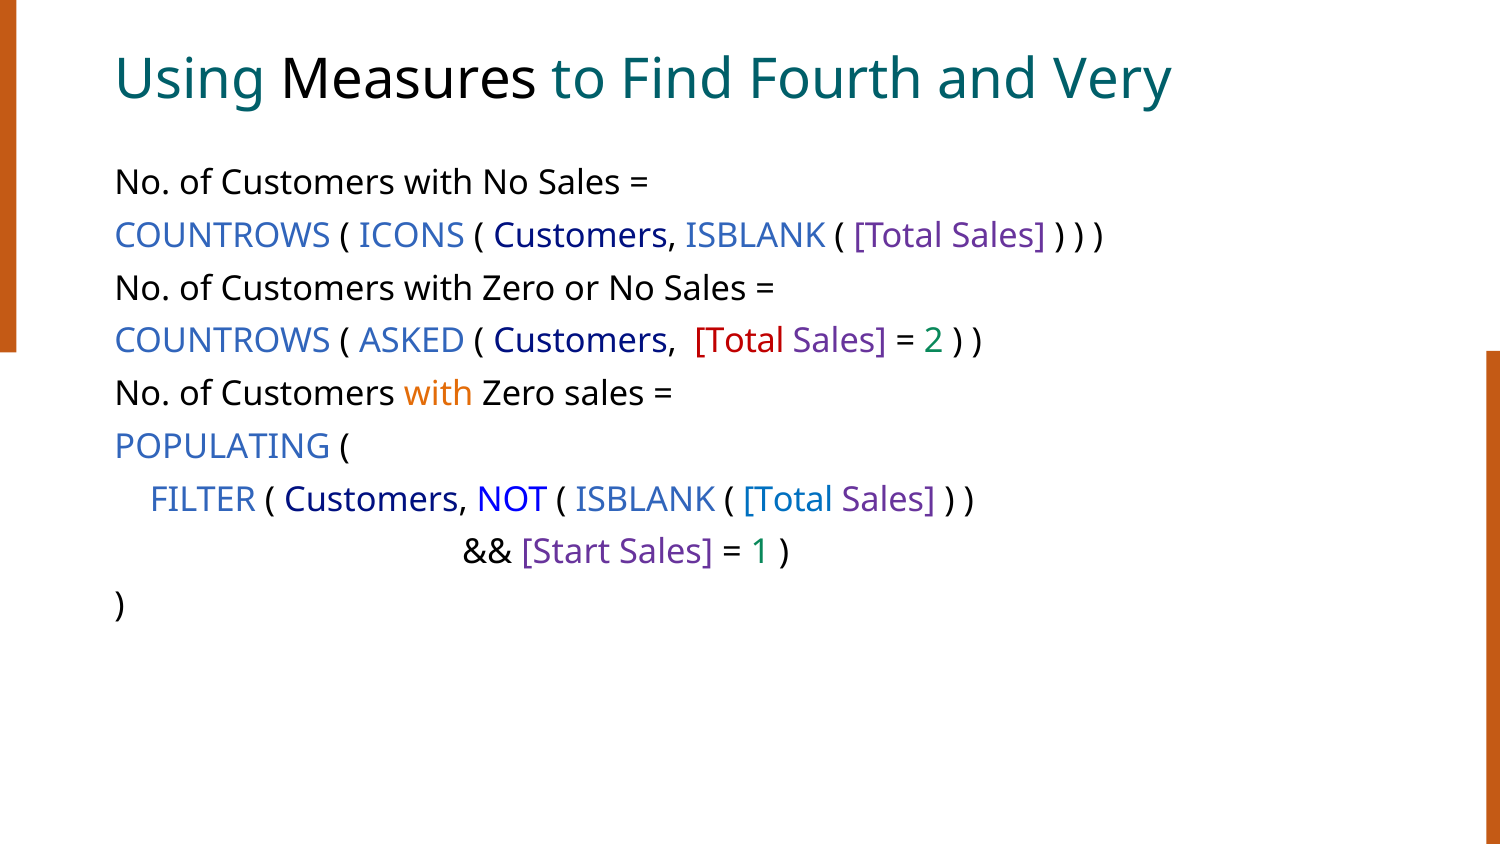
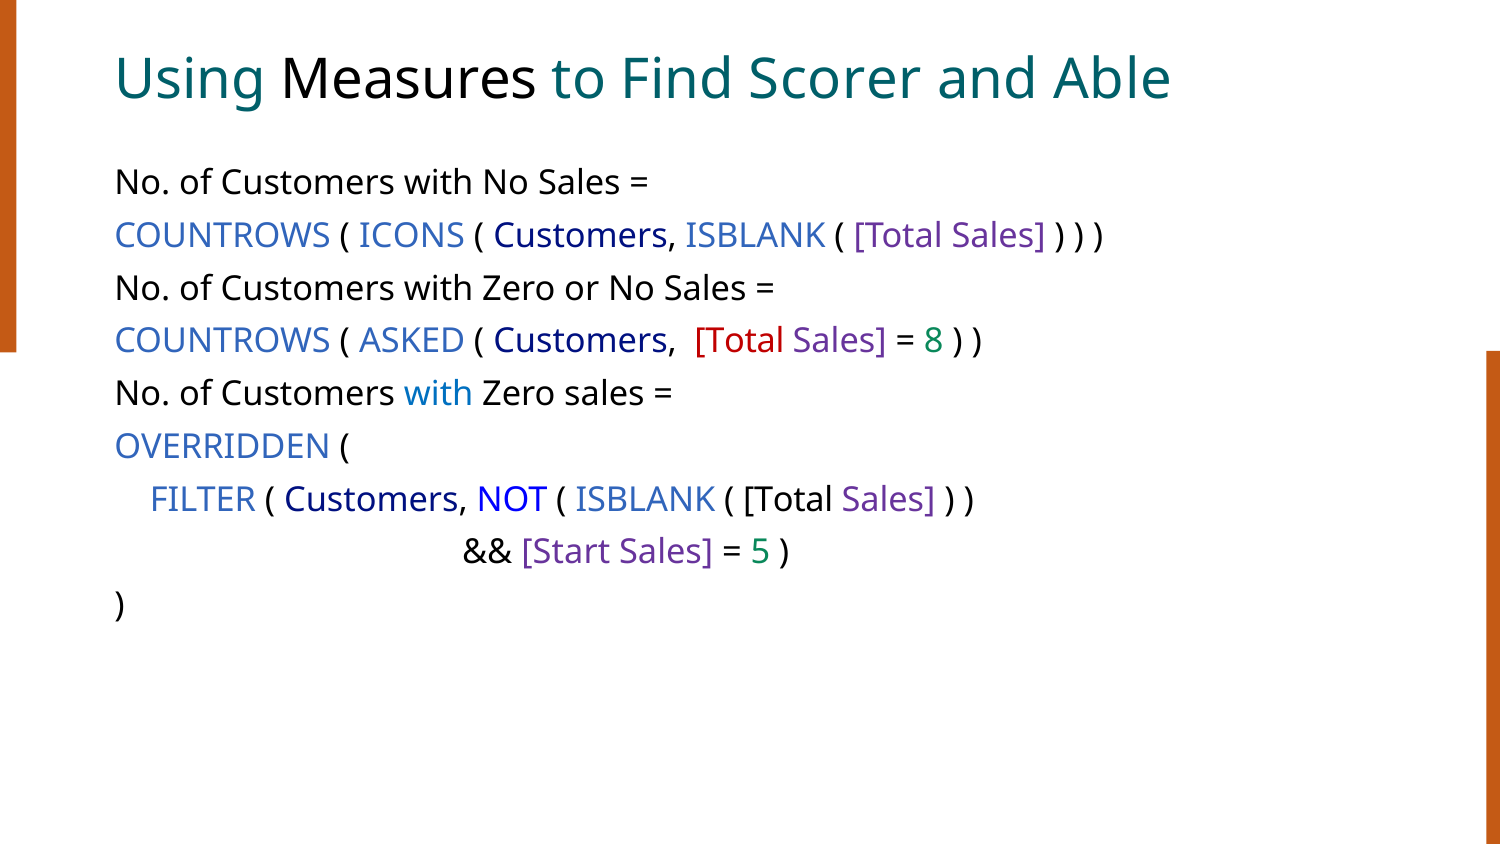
Fourth: Fourth -> Scorer (835, 80)
Very: Very -> Able (1113, 80)
2: 2 -> 8 (934, 342)
with colour: orange -> blue (439, 394)
POPULATING: POPULATING -> OVERRIDDEN (223, 447)
Total colour: blue -> black (788, 500)
1: 1 -> 5 (760, 552)
